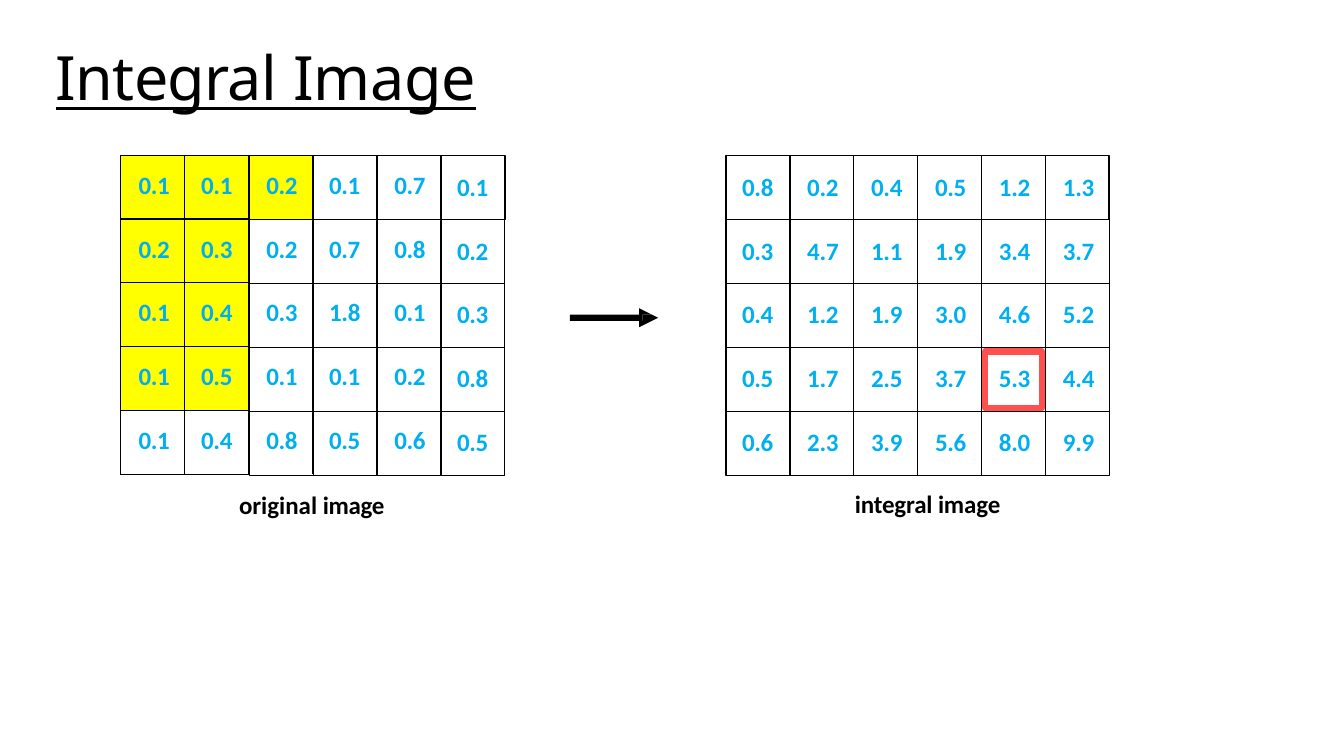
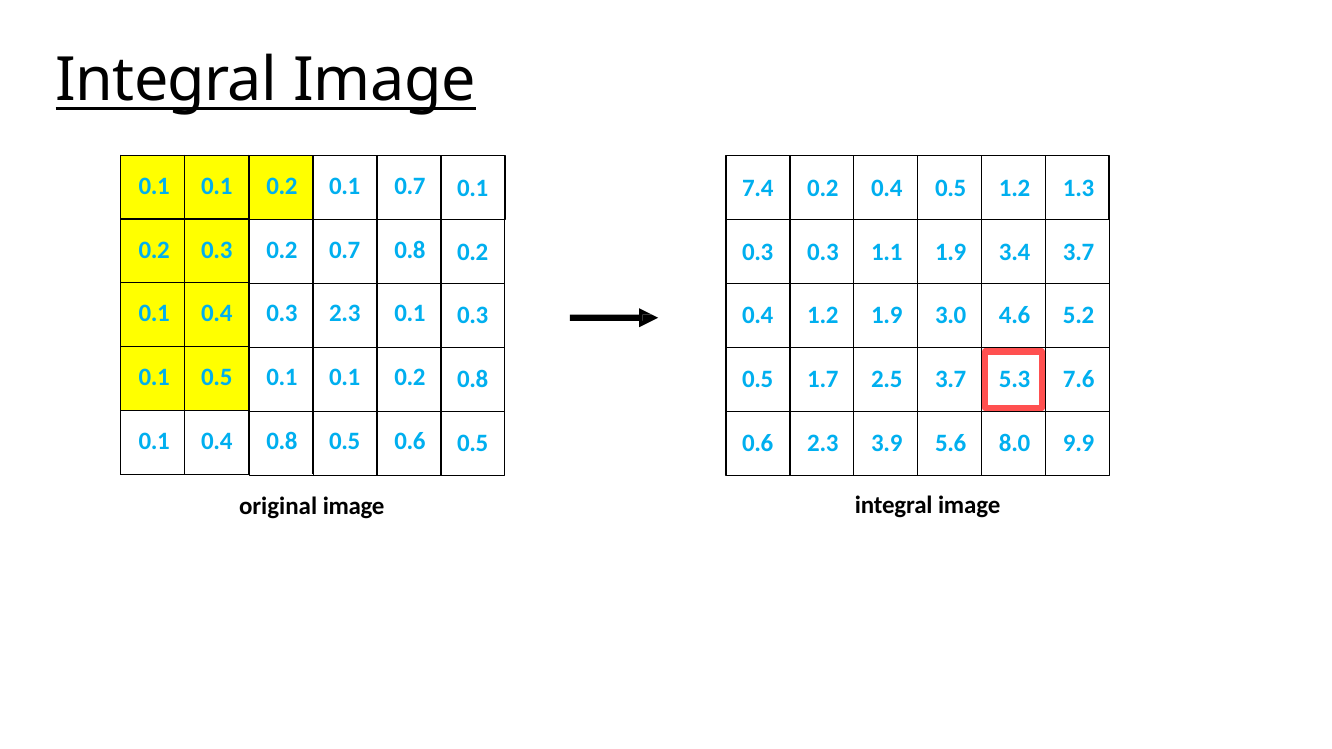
0.8: 0.8 -> 7.4 (758, 188)
0.3 4.7: 4.7 -> 0.3 (823, 252)
0.3 1.8: 1.8 -> 2.3 (345, 314)
4.4: 4.4 -> 7.6 (1079, 380)
